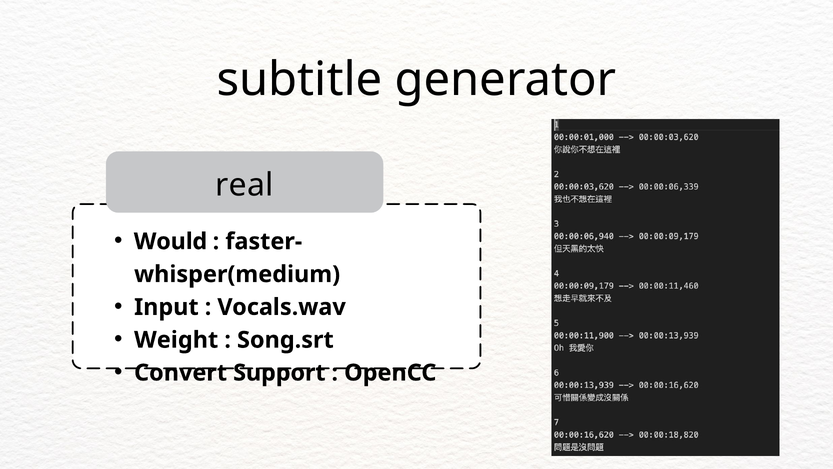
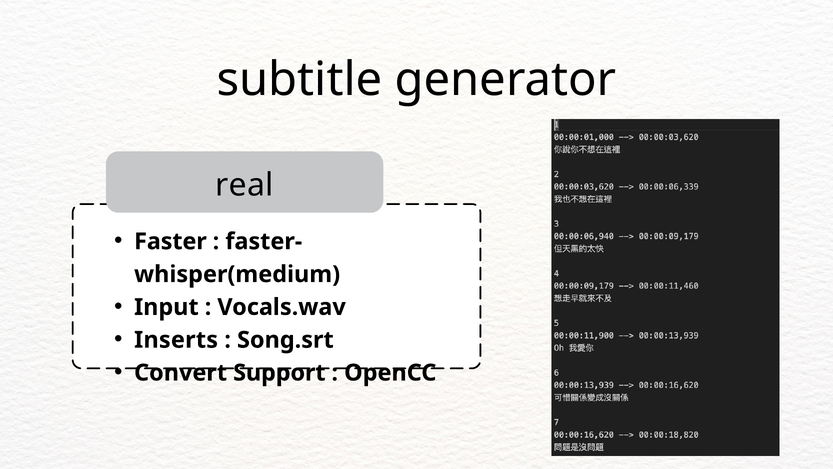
Would: Would -> Faster (170, 241)
Weight: Weight -> Inserts (176, 340)
